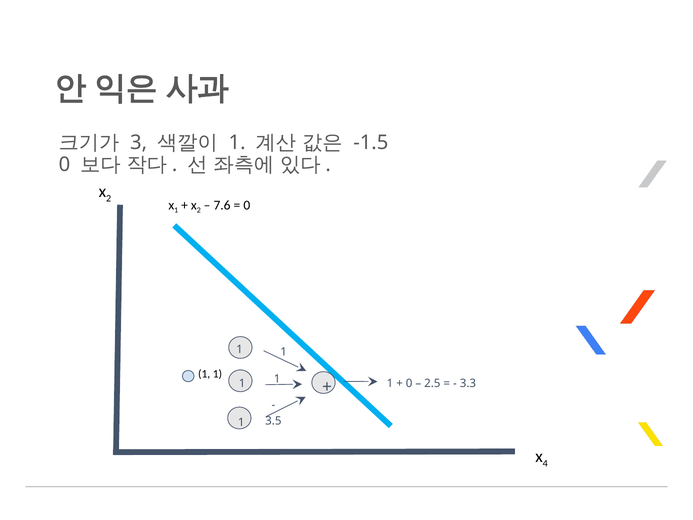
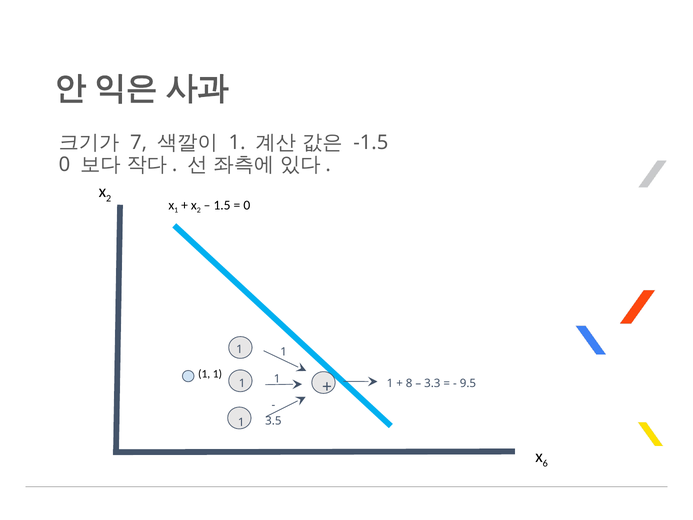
3: 3 -> 7 (139, 143)
7.6: 7.6 -> 1.5 (222, 205)
0: 0 -> 8 (409, 383)
2.5: 2.5 -> 3.3 (432, 383)
3.3: 3.3 -> 9.5 (468, 383)
4: 4 -> 6 (545, 463)
